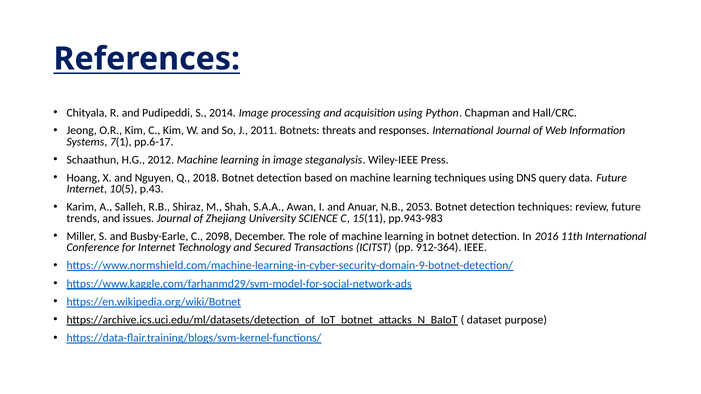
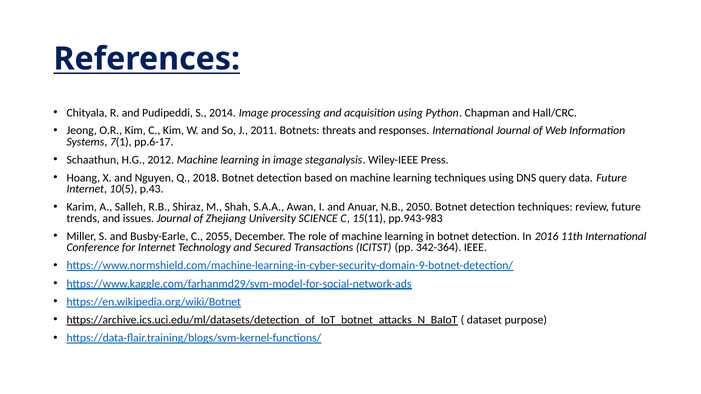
2053: 2053 -> 2050 (419, 207)
2098: 2098 -> 2055 (219, 236)
912-364: 912-364 -> 342-364 (439, 248)
